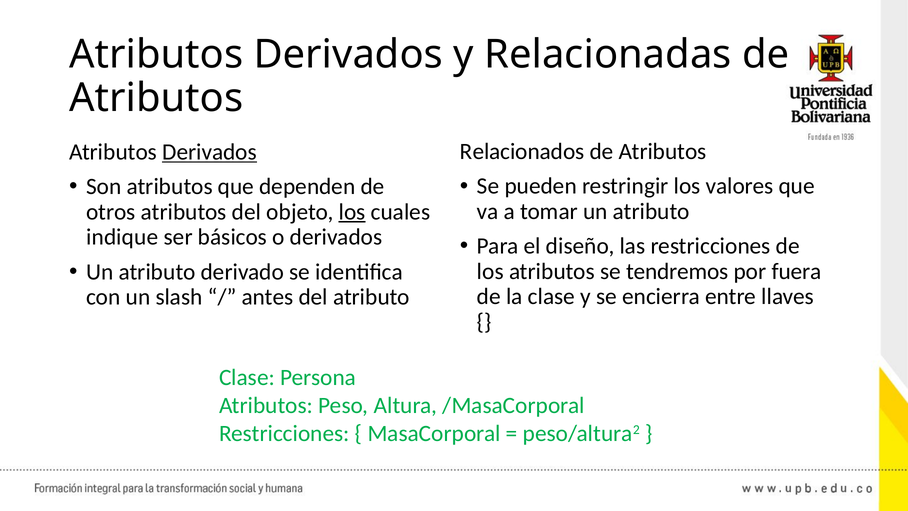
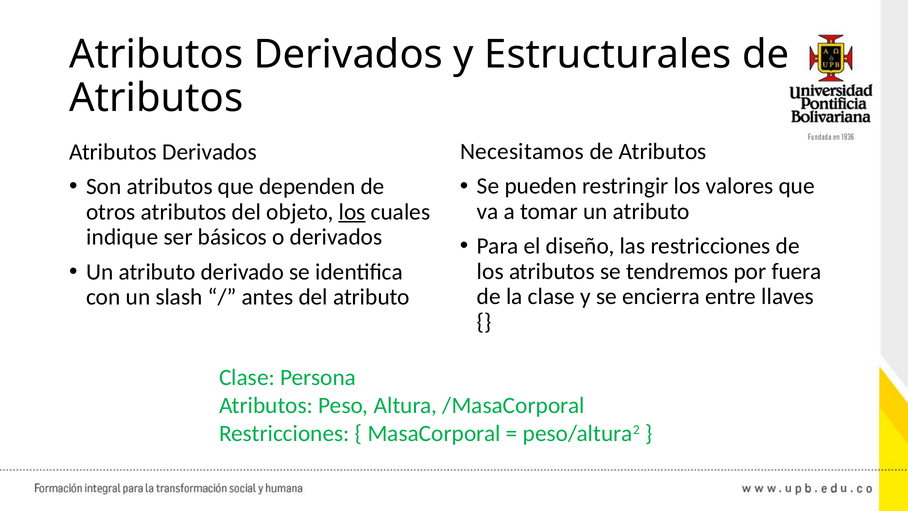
Relacionadas: Relacionadas -> Estructurales (608, 55)
Relacionados: Relacionados -> Necesitamos (522, 151)
Derivados underline: present -> none (210, 152)
